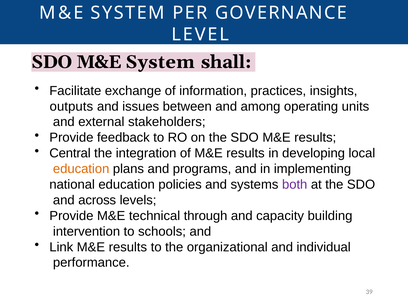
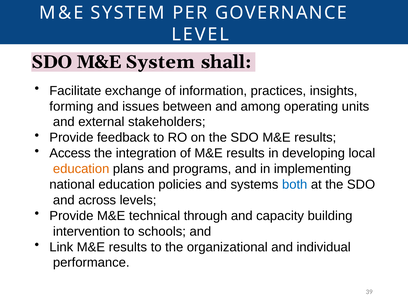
outputs: outputs -> forming (71, 106)
Central: Central -> Access (70, 153)
both colour: purple -> blue (295, 185)
